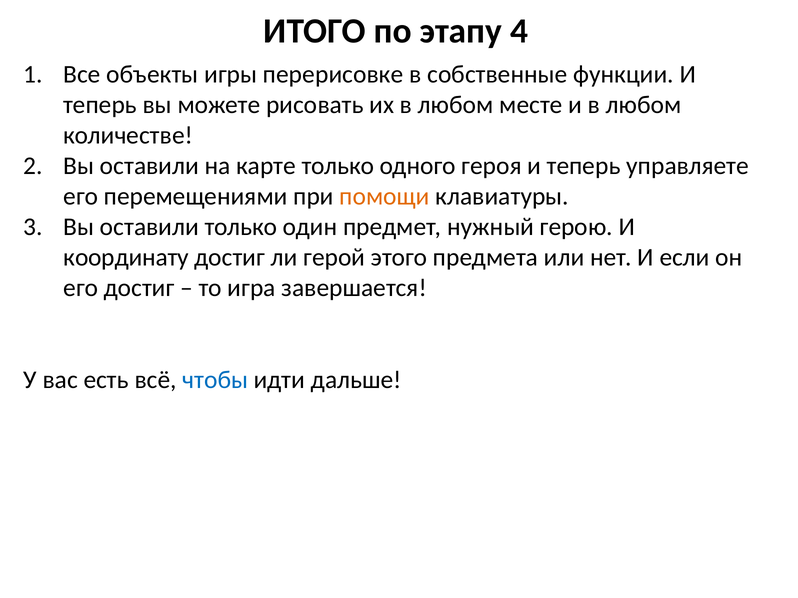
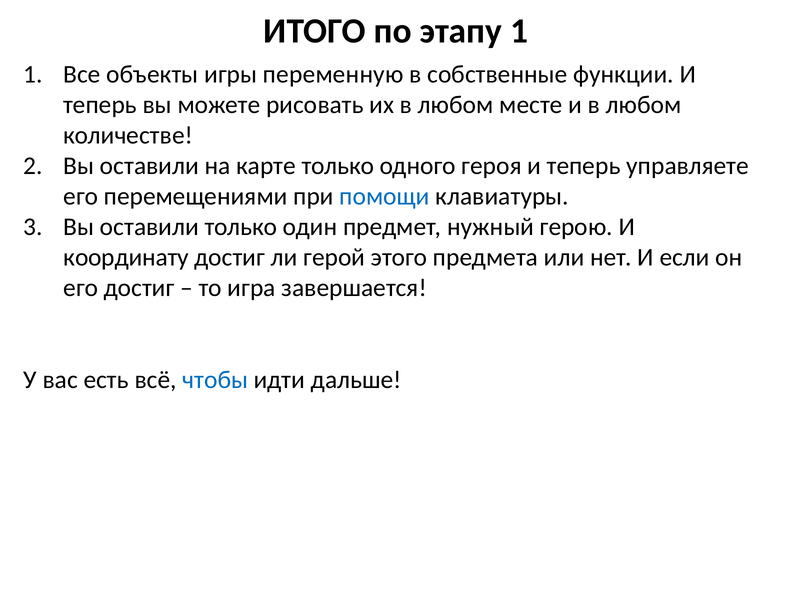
этапу 4: 4 -> 1 (519, 31)
перерисовке: перерисовке -> переменную (333, 74)
помощи colour: orange -> blue (385, 197)
